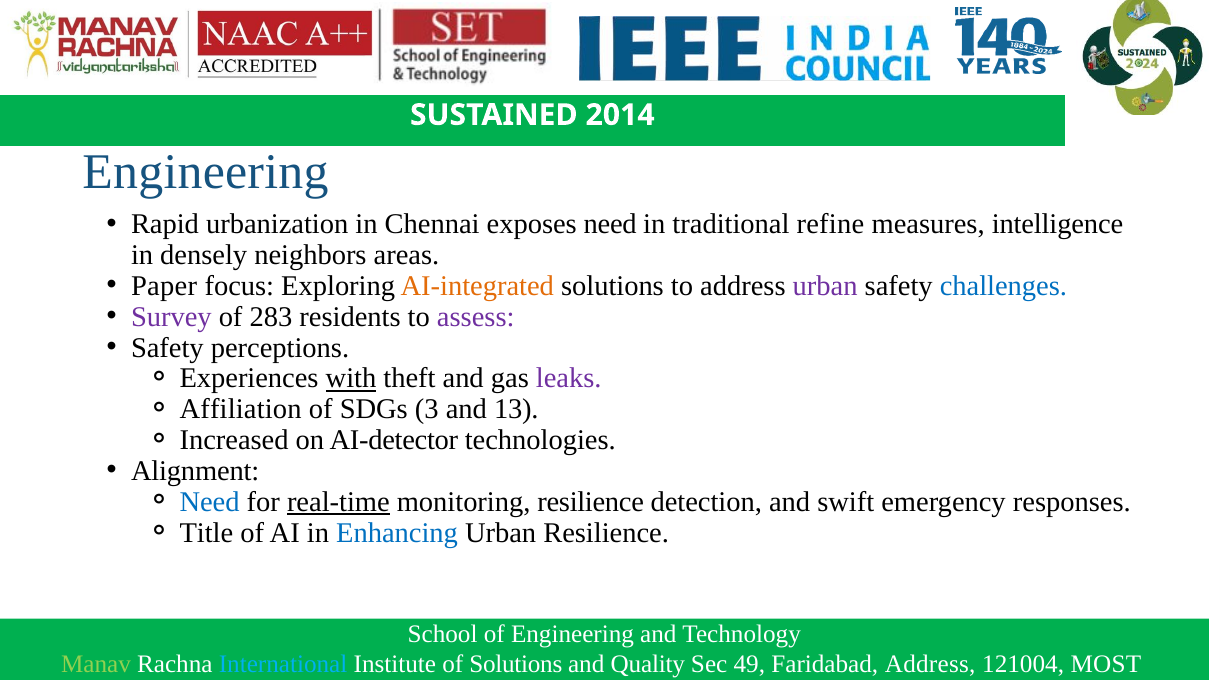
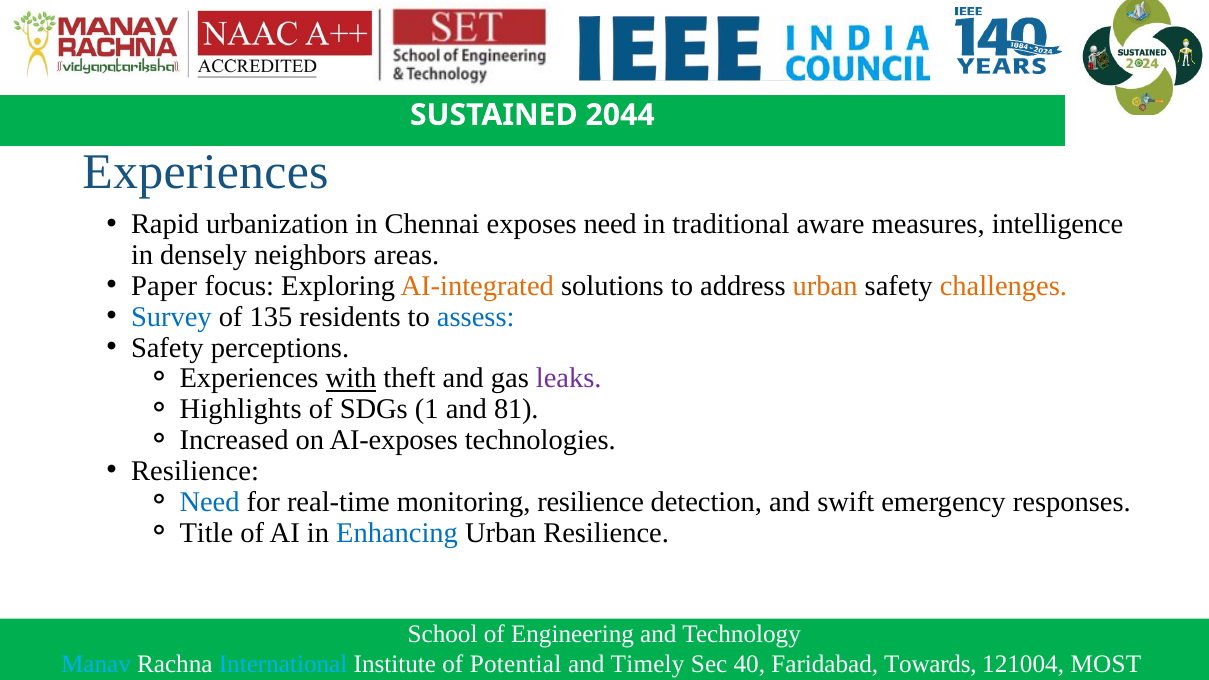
2014: 2014 -> 2044 (620, 115)
Engineering: Engineering -> Experiences (205, 172)
refine: refine -> aware (831, 225)
urban colour: purple -> orange (825, 286)
challenges colour: blue -> orange (1003, 286)
Survey colour: purple -> blue (171, 317)
283: 283 -> 135 (271, 317)
assess colour: purple -> blue (476, 317)
Affiliation: Affiliation -> Highlights (241, 409)
3: 3 -> 1 (427, 409)
13: 13 -> 81 (516, 409)
AI-detector: AI-detector -> AI-exposes (394, 440)
Alignment: Alignment -> Resilience (195, 471)
real-time underline: present -> none (338, 502)
Manav colour: light green -> light blue (96, 665)
of Solutions: Solutions -> Potential (516, 665)
Quality: Quality -> Timely (648, 665)
49: 49 -> 40 (749, 665)
Faridabad Address: Address -> Towards (930, 665)
